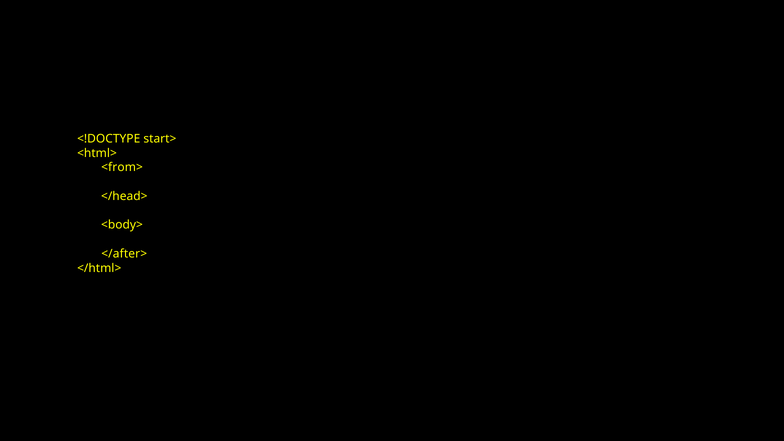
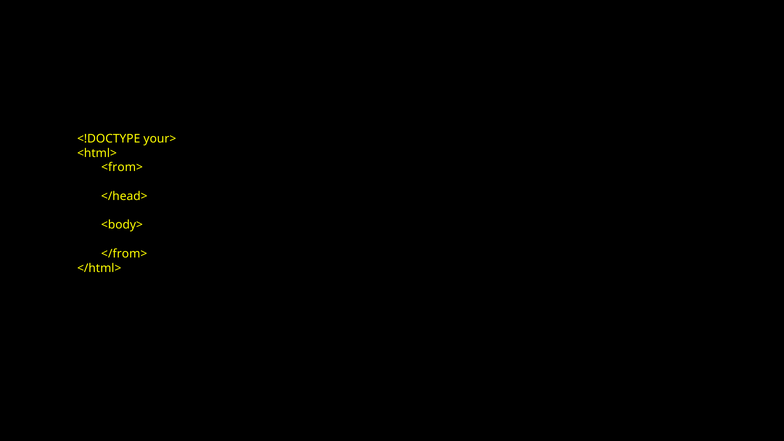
start>: start> -> your> (160, 139)
</after>: </after> -> </from> (124, 254)
